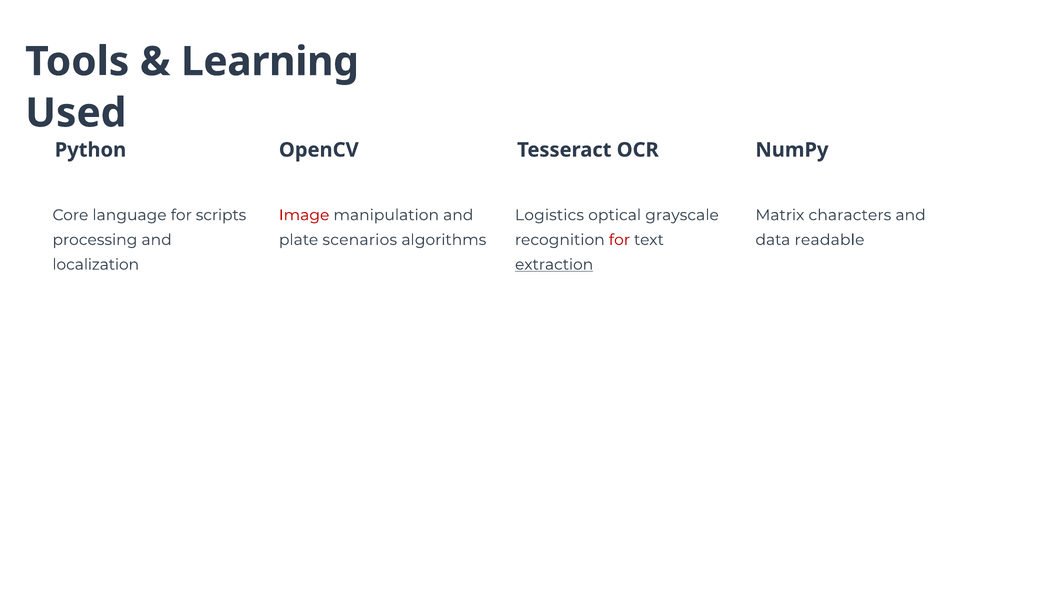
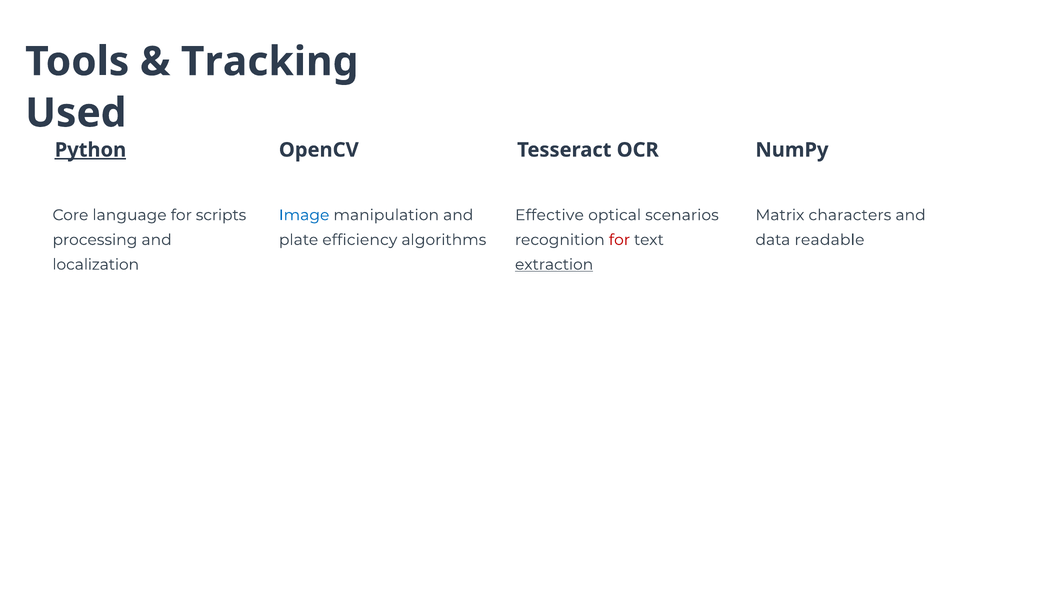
Learning: Learning -> Tracking (270, 62)
Python underline: none -> present (90, 150)
Image colour: red -> blue (304, 215)
Logistics: Logistics -> Effective (549, 215)
grayscale: grayscale -> scenarios (682, 215)
scenarios: scenarios -> efficiency (360, 240)
